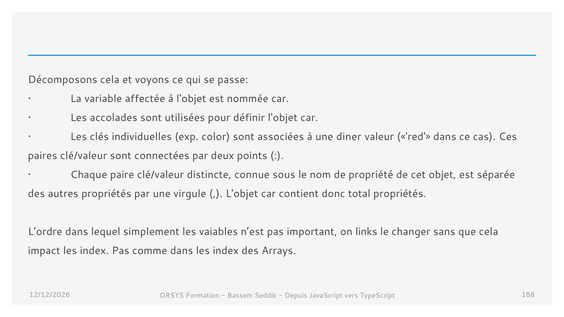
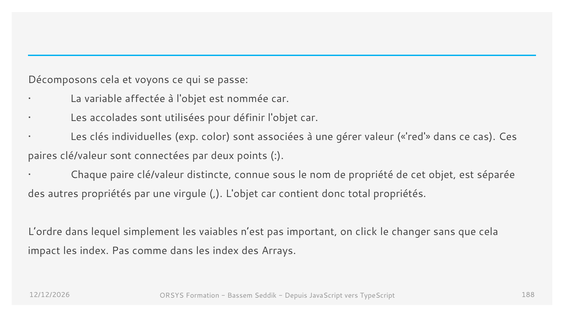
diner: diner -> gérer (349, 137)
links: links -> click (366, 232)
